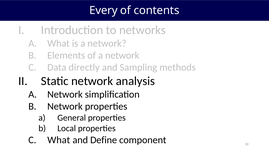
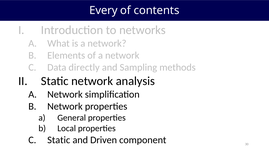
What: What -> Static (59, 140)
Define: Define -> Driven (104, 140)
